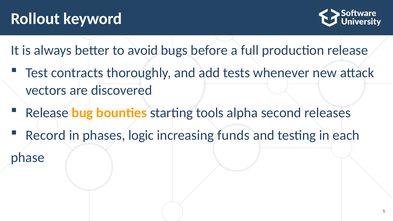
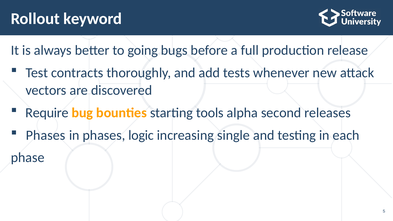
avoid: avoid -> going (143, 50)
Release: Release -> Require (47, 113)
Record: Record -> Phases (46, 135)
funds: funds -> single (234, 135)
